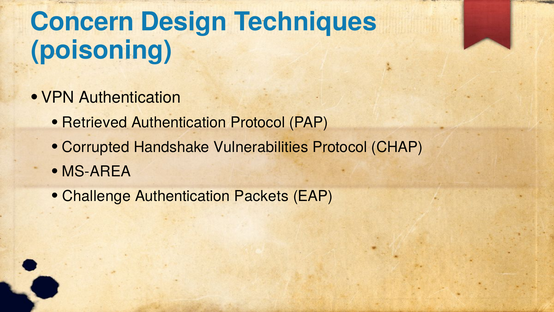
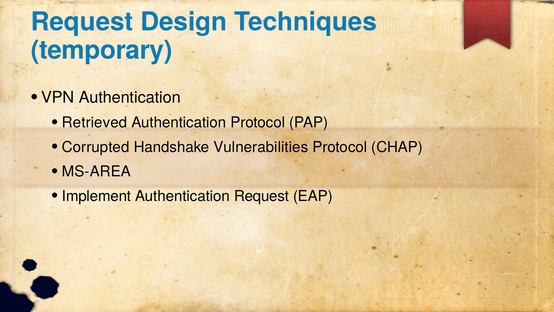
Concern: Concern -> Request (82, 22)
poisoning: poisoning -> temporary (102, 50)
Challenge: Challenge -> Implement (97, 196)
Authentication Packets: Packets -> Request (262, 196)
